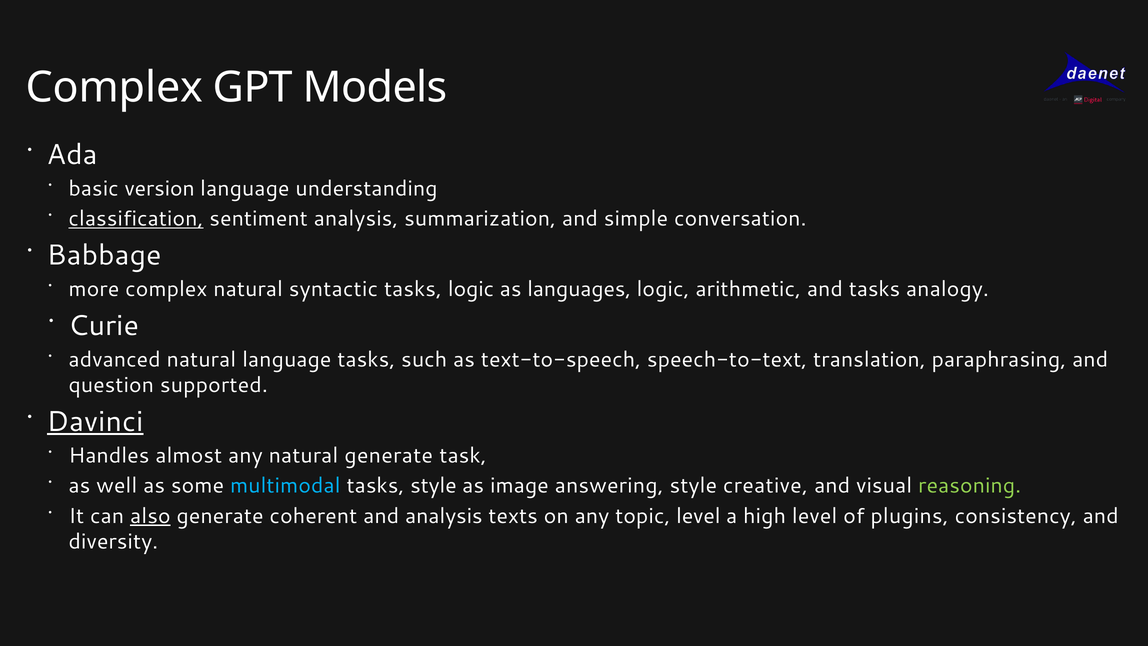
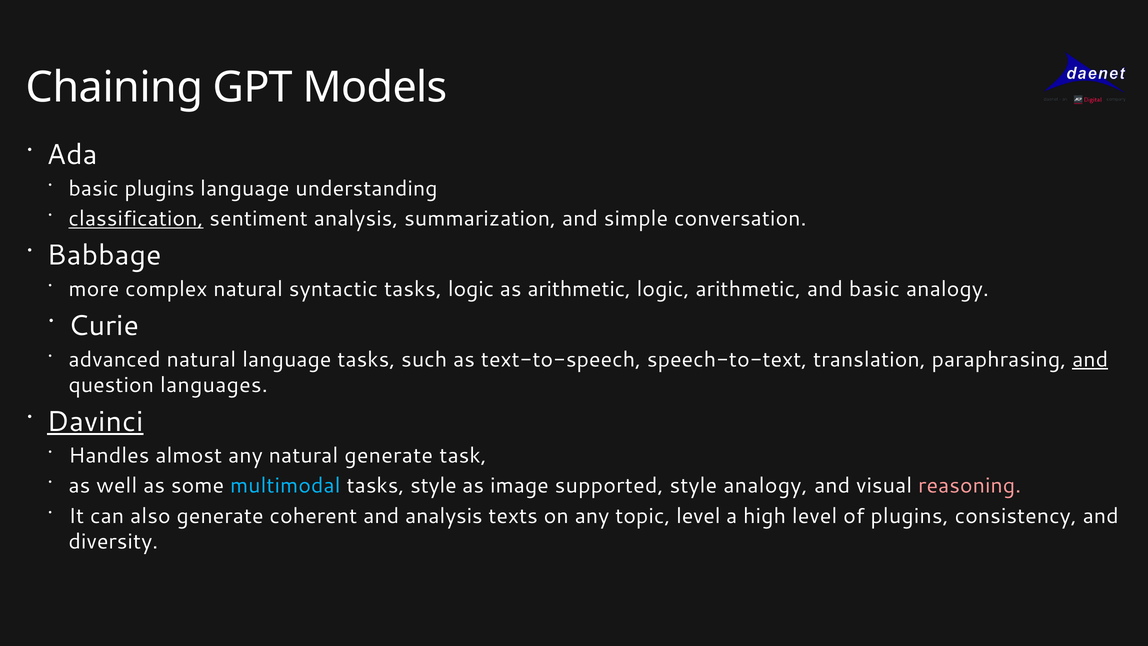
Complex: Complex -> Chaining (115, 88)
basic version: version -> plugins (160, 189)
as languages: languages -> arithmetic (579, 289)
and tasks: tasks -> basic (874, 289)
and underline: none -> present (1090, 359)
supported: supported -> languages (214, 385)
answering: answering -> supported (609, 486)
style creative: creative -> analogy (765, 486)
reasoning colour: light green -> pink (970, 486)
also underline: present -> none (150, 516)
